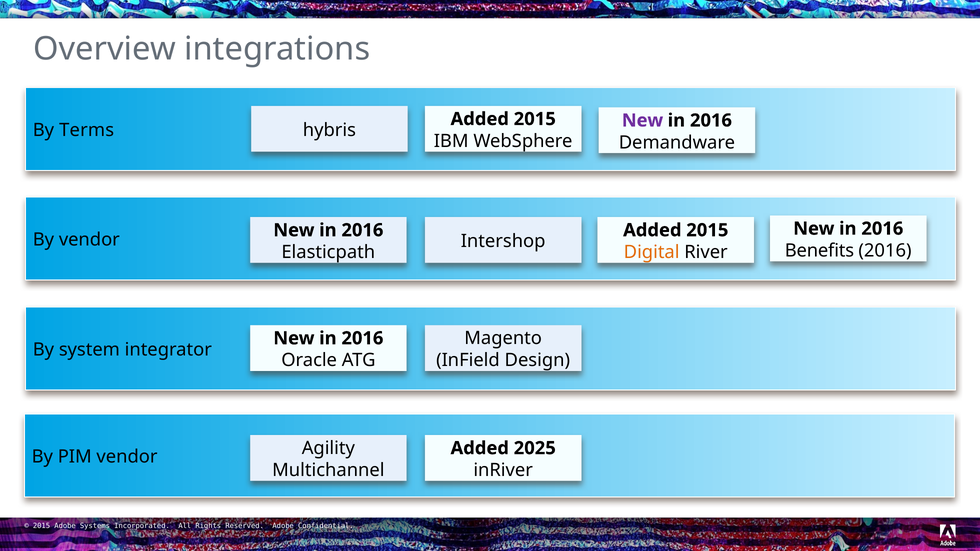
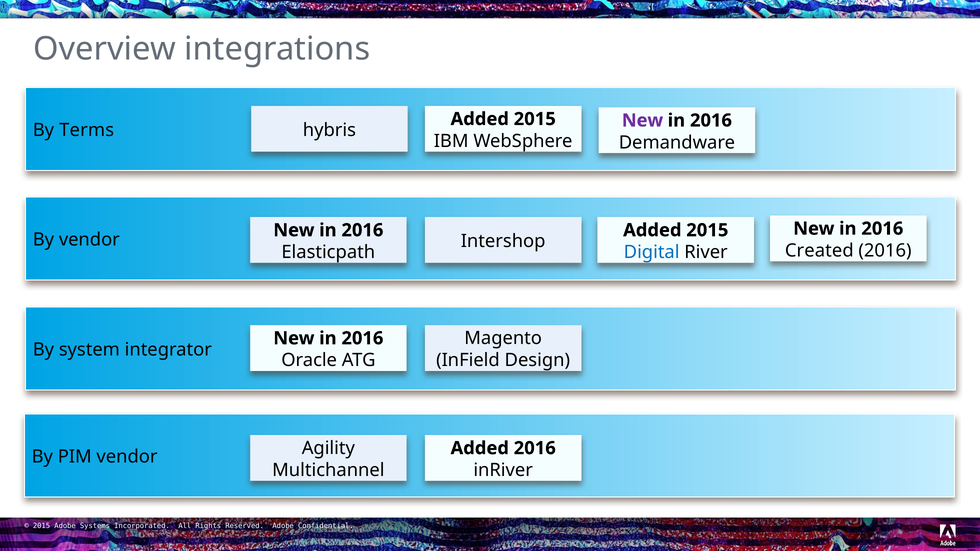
Benefits: Benefits -> Created (819, 251)
Digital colour: orange -> blue (652, 252)
Added 2025: 2025 -> 2016 (535, 448)
